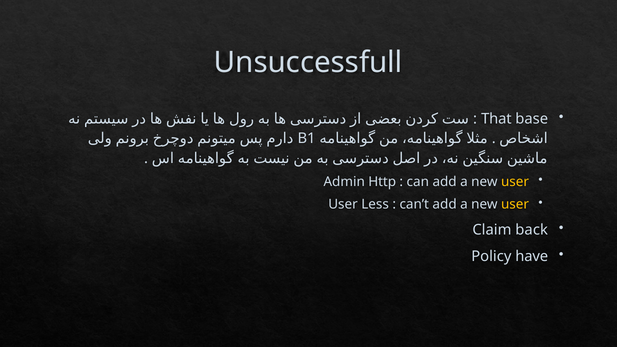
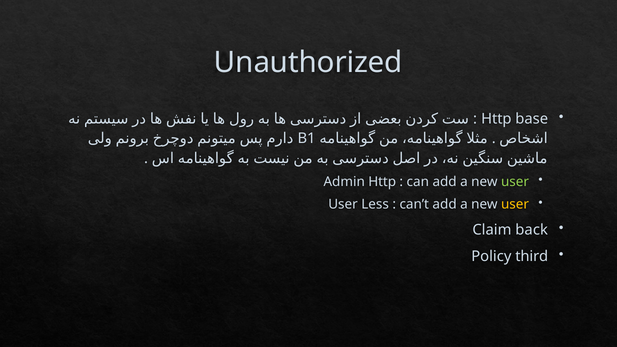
Unsuccessfull: Unsuccessfull -> Unauthorized (308, 62)
That: That -> Http (496, 119)
user colour: yellow -> light green (515, 182)
have: have -> third (532, 256)
